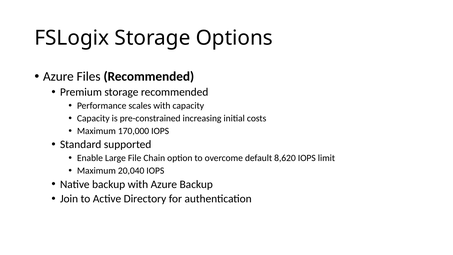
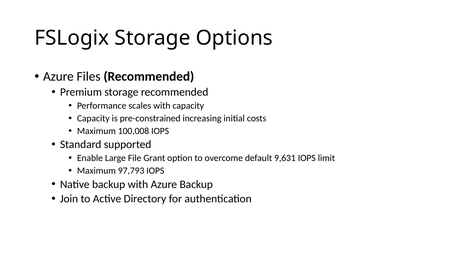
170,000: 170,000 -> 100,008 (134, 131)
Chain: Chain -> Grant (154, 158)
8,620: 8,620 -> 9,631 (285, 158)
20,040: 20,040 -> 97,793 (131, 171)
